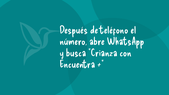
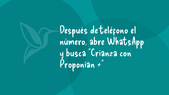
Encuentra: Encuentra -> Proponían (77, 64)
